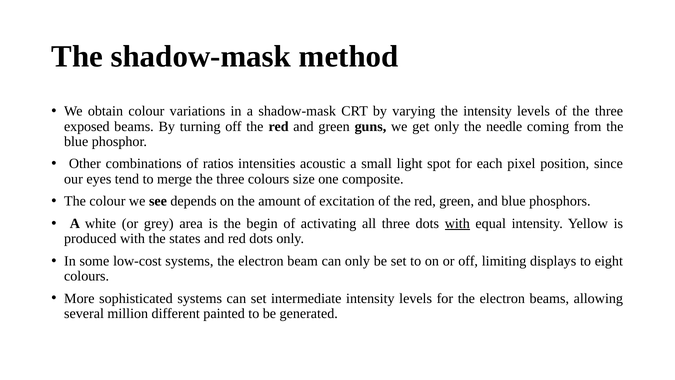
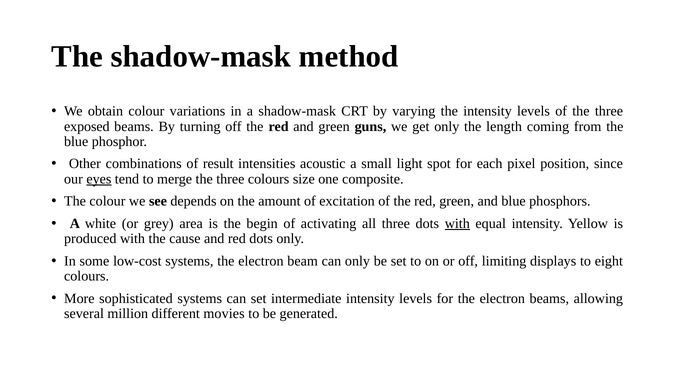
needle: needle -> length (504, 126)
ratios: ratios -> result (218, 164)
eyes underline: none -> present (99, 179)
states: states -> cause (185, 239)
painted: painted -> movies (224, 313)
